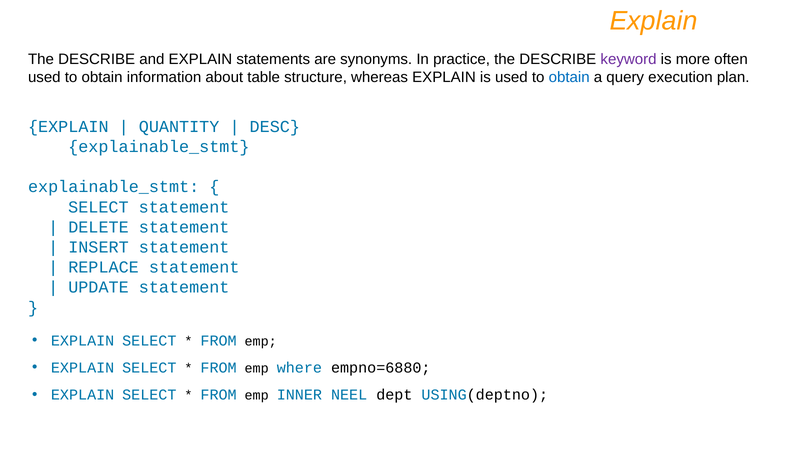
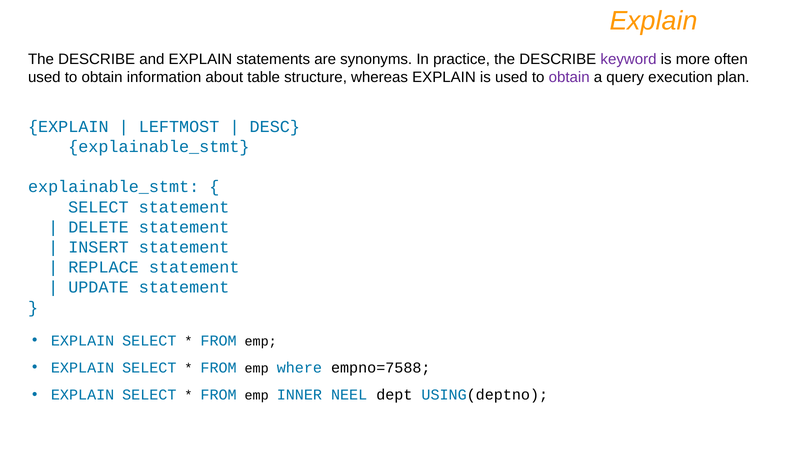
obtain colour: blue -> purple (569, 77)
QUANTITY: QUANTITY -> LEFTMOST (179, 127)
empno=6880: empno=6880 -> empno=7588 (381, 368)
